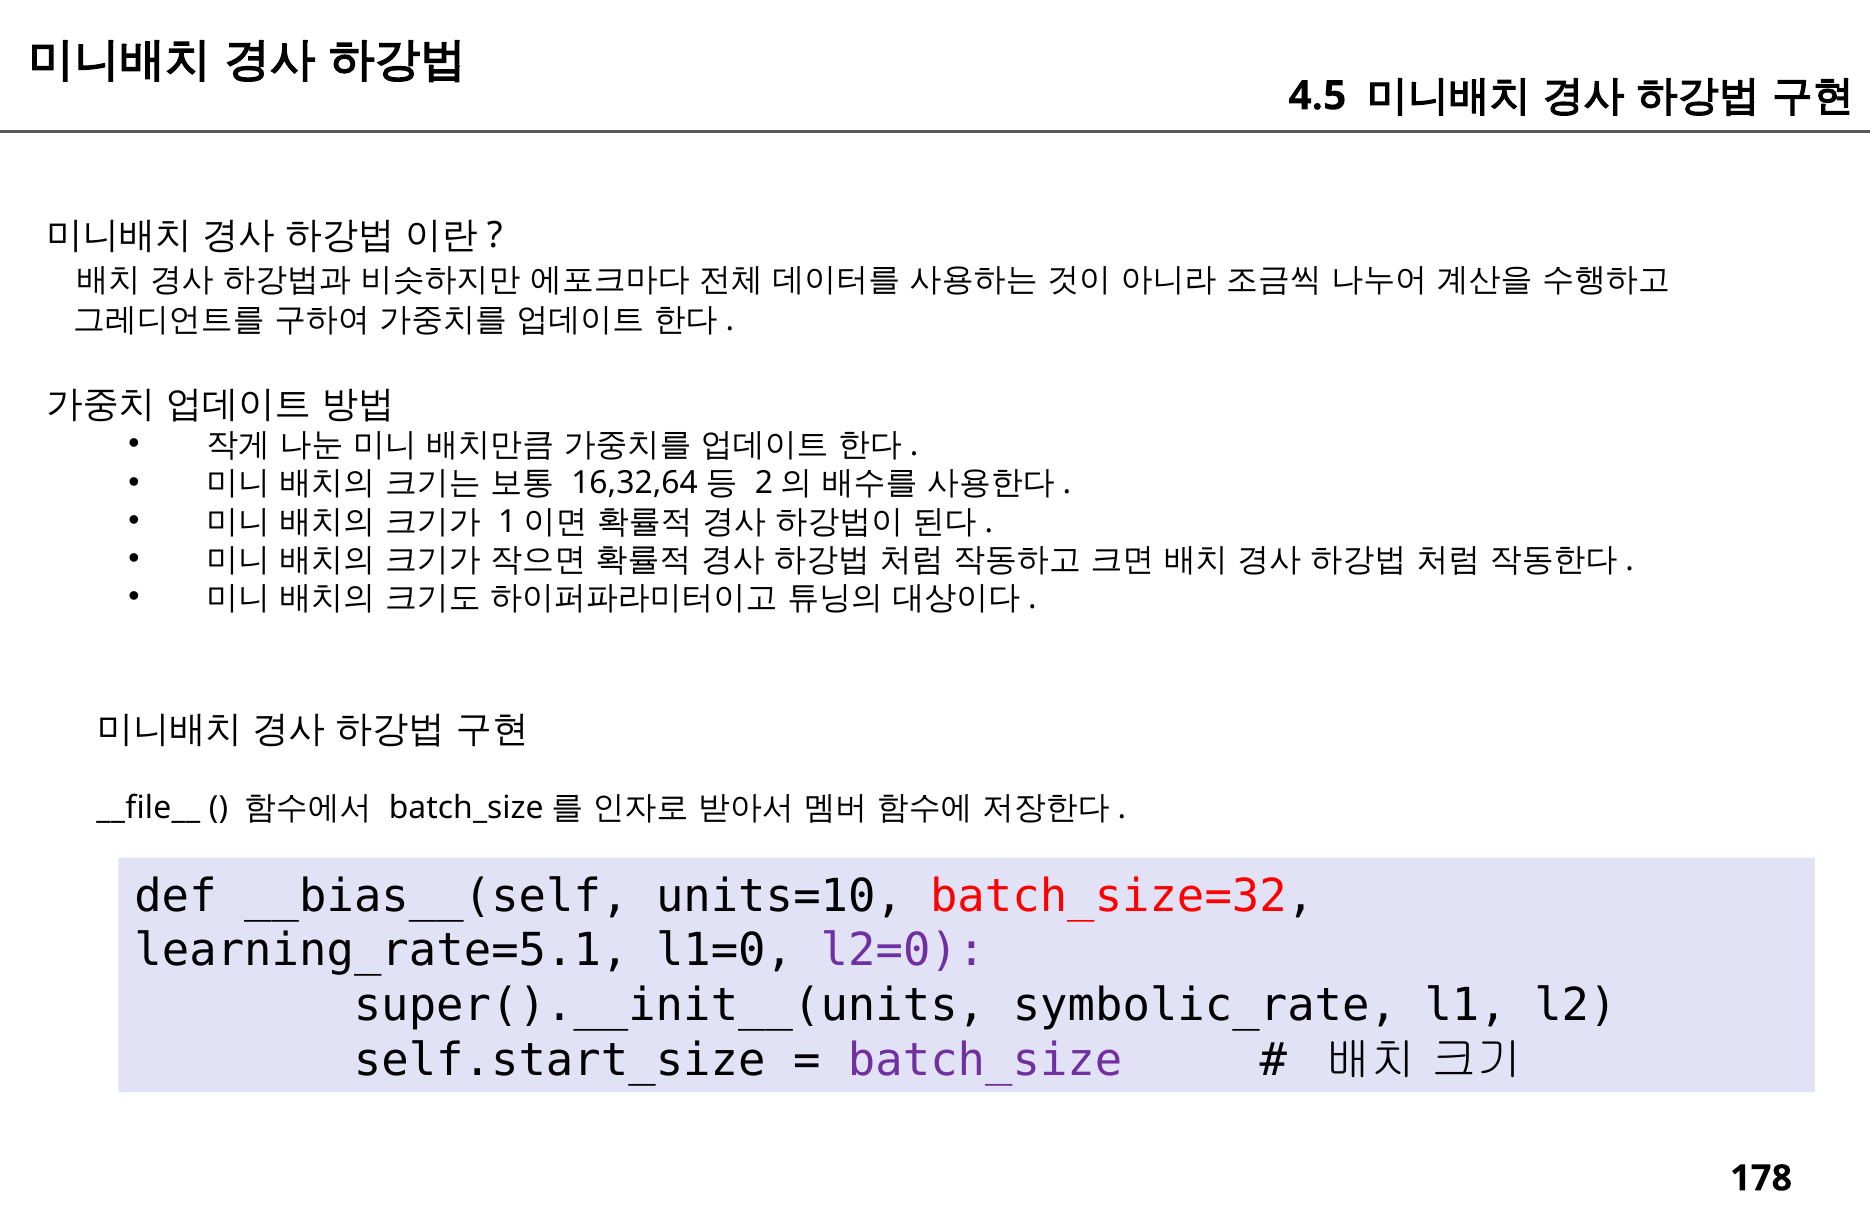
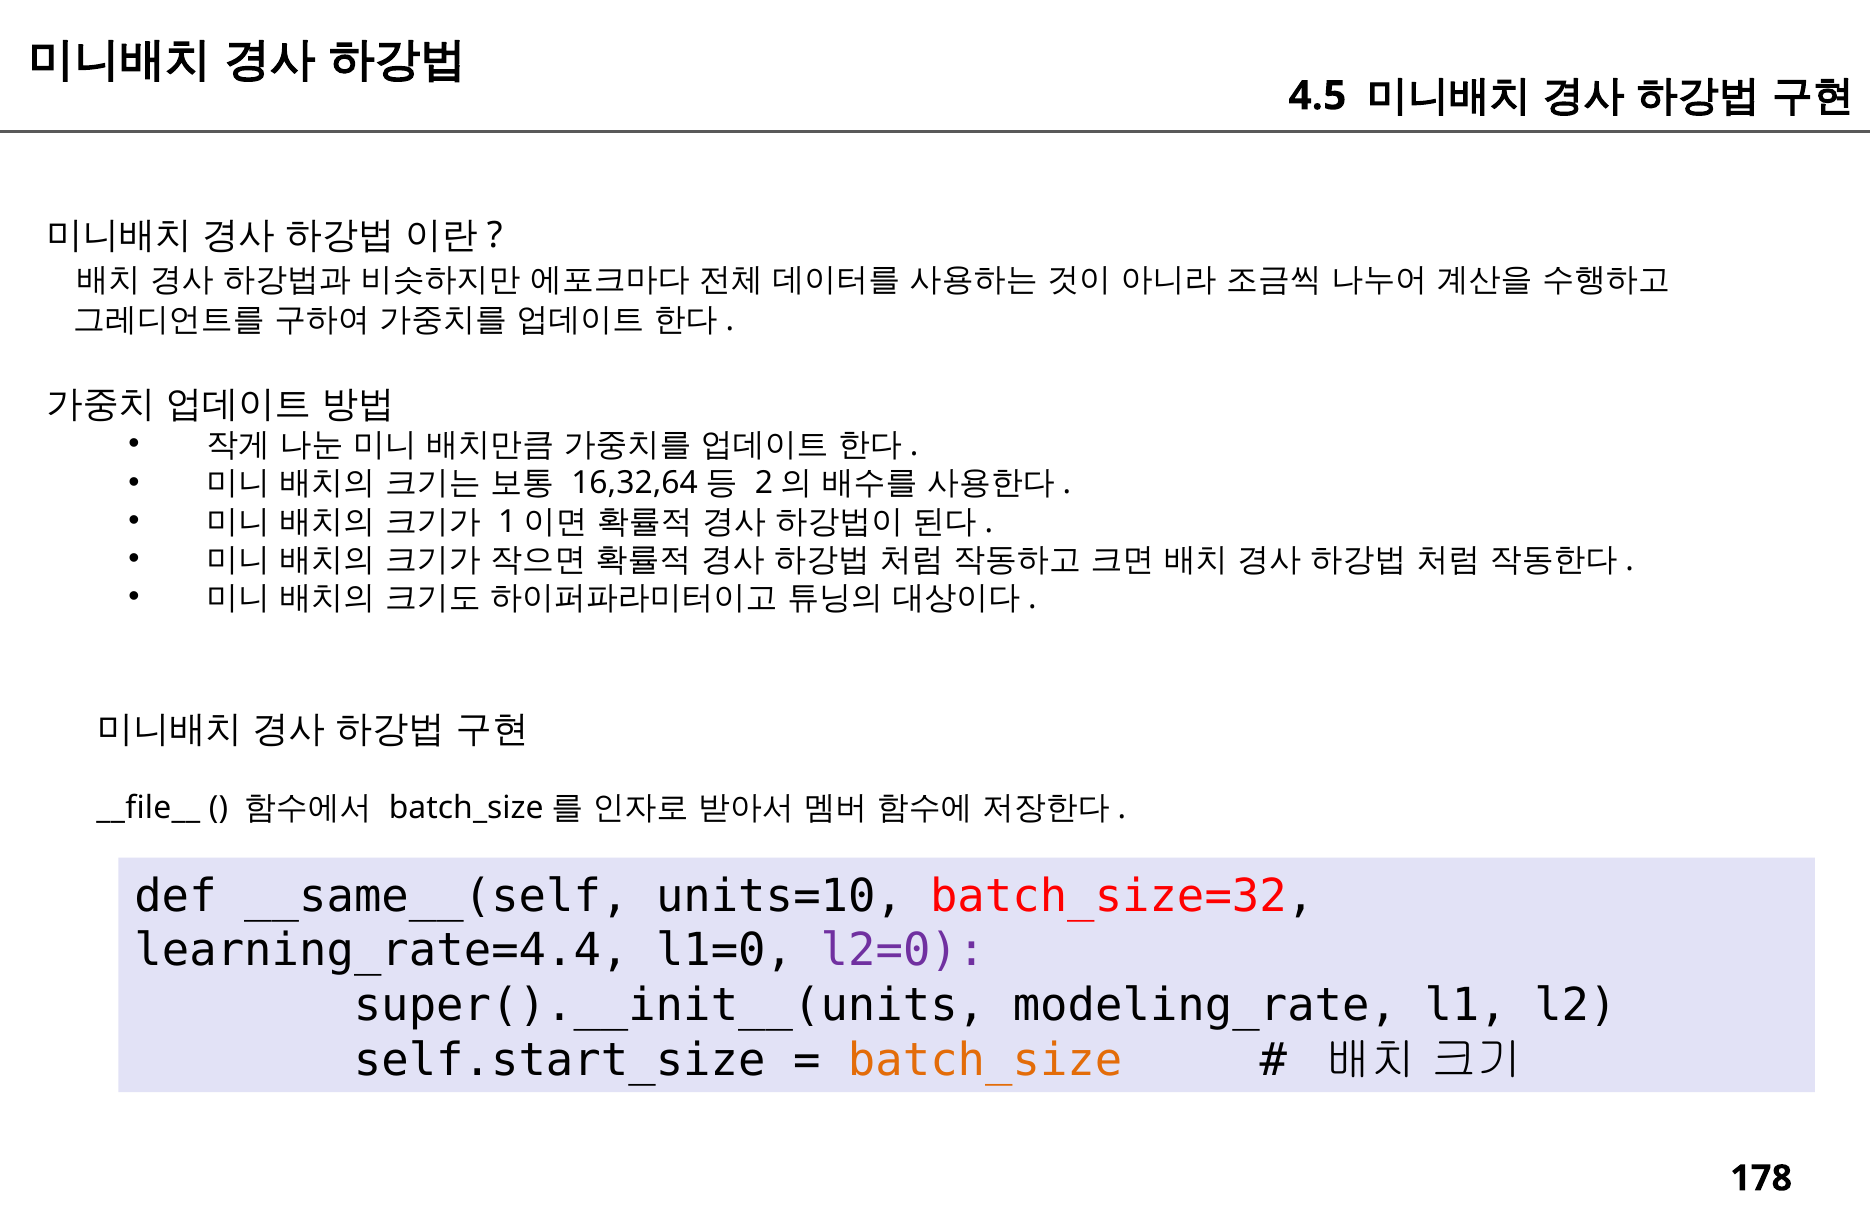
__bias__(self: __bias__(self -> __same__(self (436, 896)
learning_rate=5.1: learning_rate=5.1 -> learning_rate=4.4 (381, 951)
symbolic_rate: symbolic_rate -> modeling_rate (1205, 1006)
batch_size colour: purple -> orange (985, 1060)
